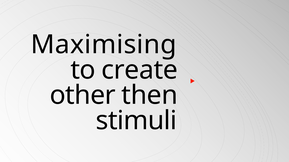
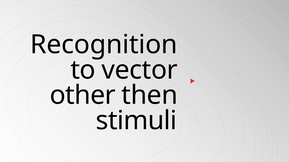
Maximising: Maximising -> Recognition (104, 45)
create: create -> vector (140, 70)
